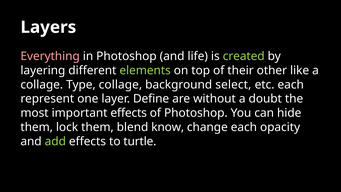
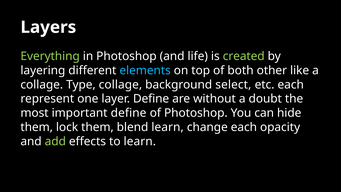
Everything colour: pink -> light green (50, 56)
elements colour: light green -> light blue (145, 70)
their: their -> both (240, 70)
important effects: effects -> define (129, 113)
blend know: know -> learn (168, 127)
to turtle: turtle -> learn (140, 141)
